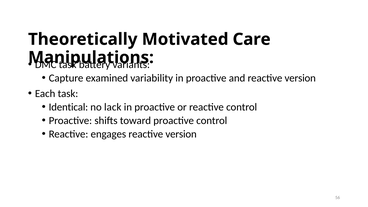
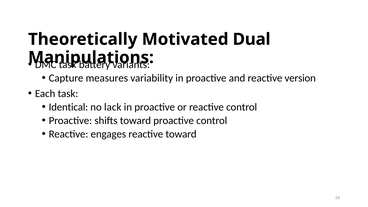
Care: Care -> Dual (252, 39)
examined: examined -> measures (107, 78)
engages reactive version: version -> toward (181, 134)
